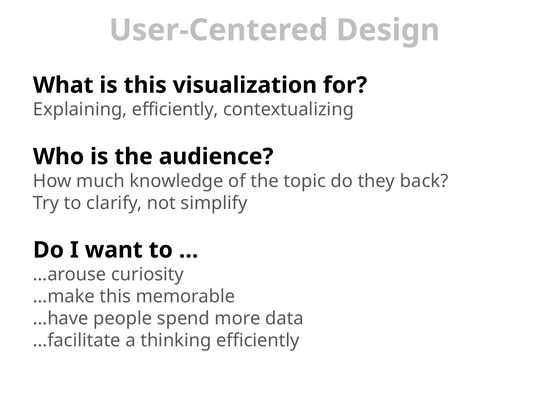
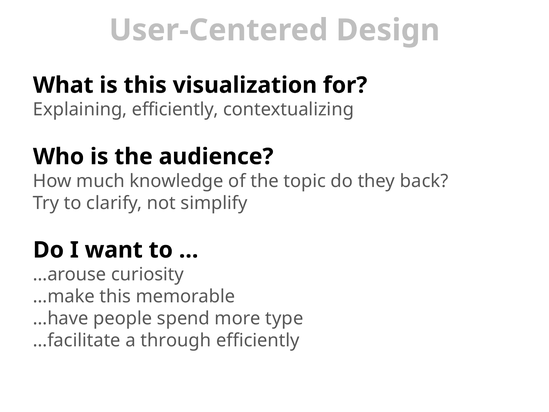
data: data -> type (284, 318)
thinking: thinking -> through (176, 340)
